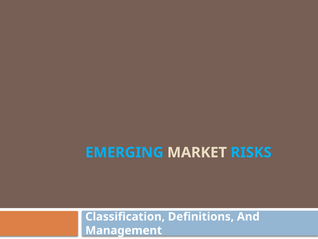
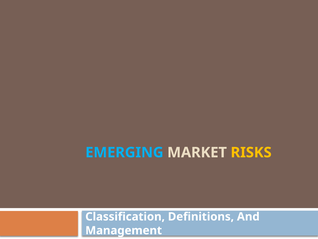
RISKS colour: light blue -> yellow (251, 152)
